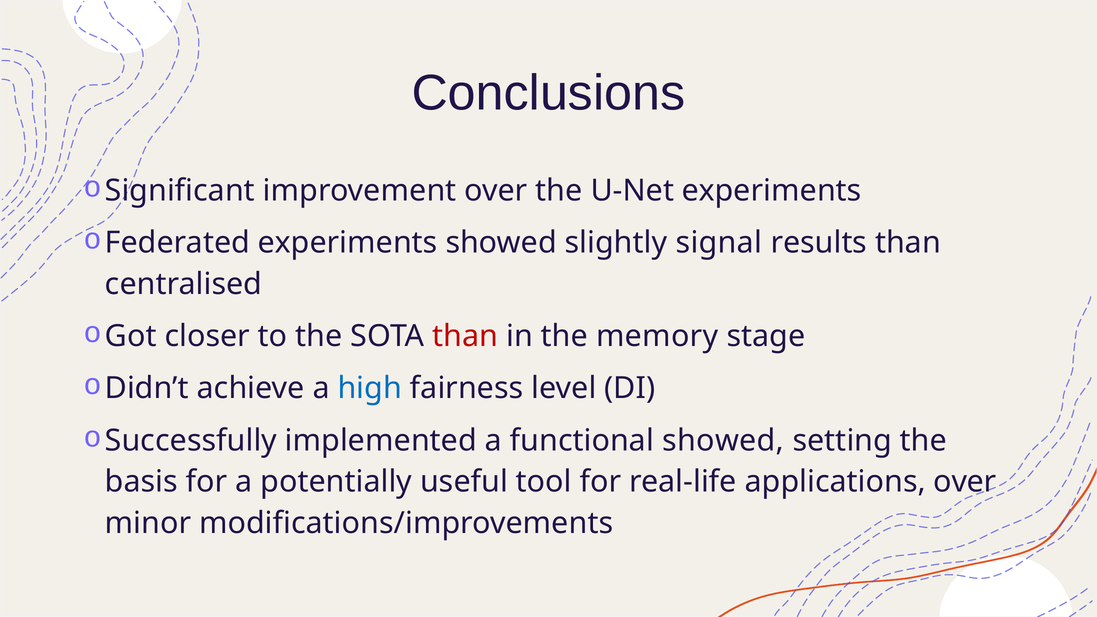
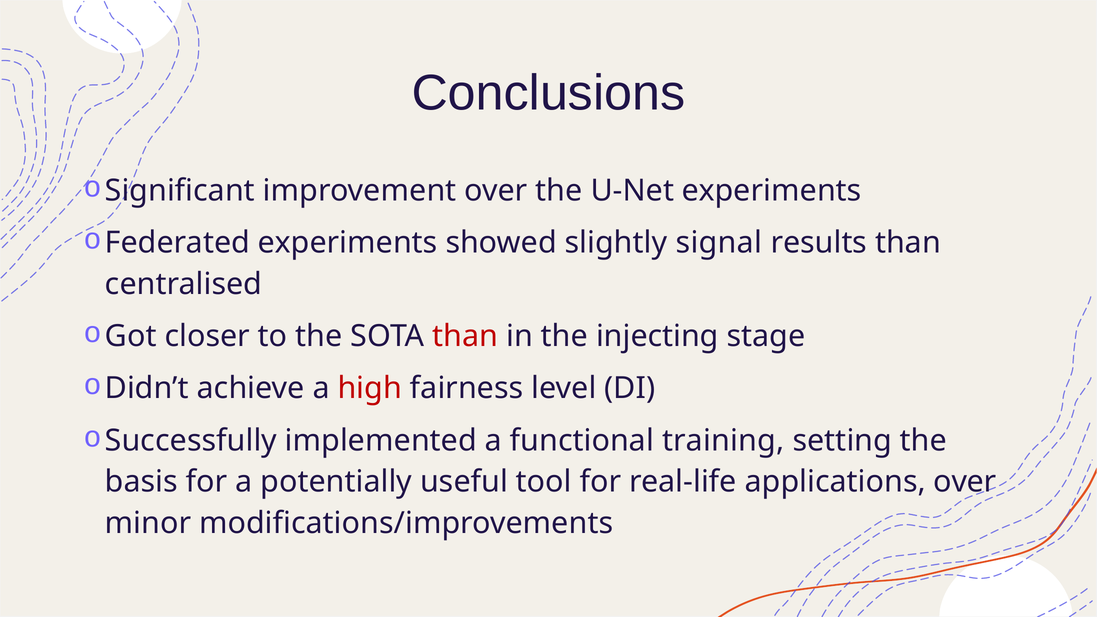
memory: memory -> injecting (657, 336)
high colour: blue -> red (370, 388)
functional showed: showed -> training (723, 441)
